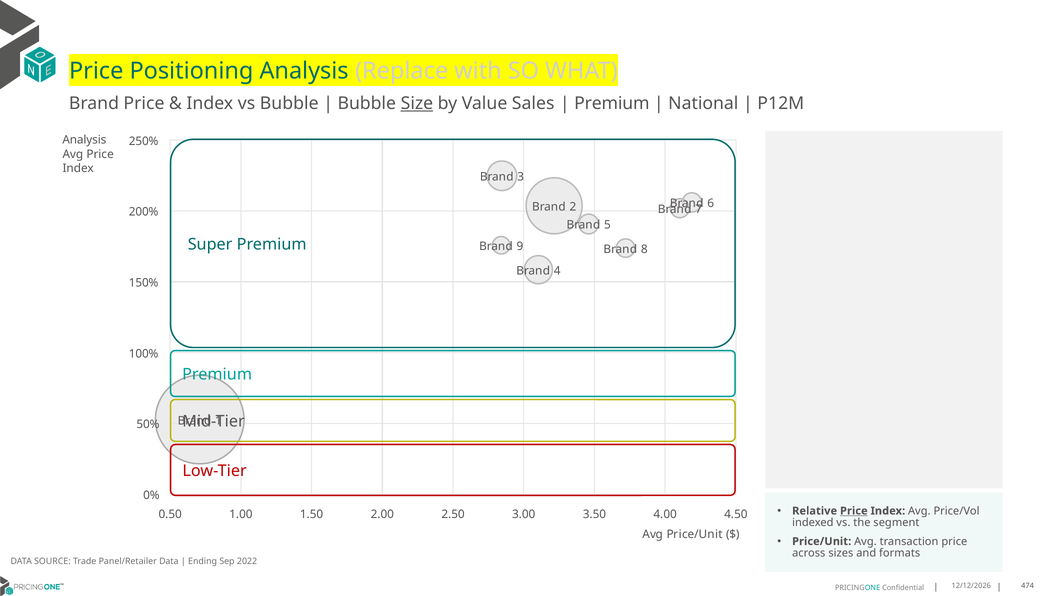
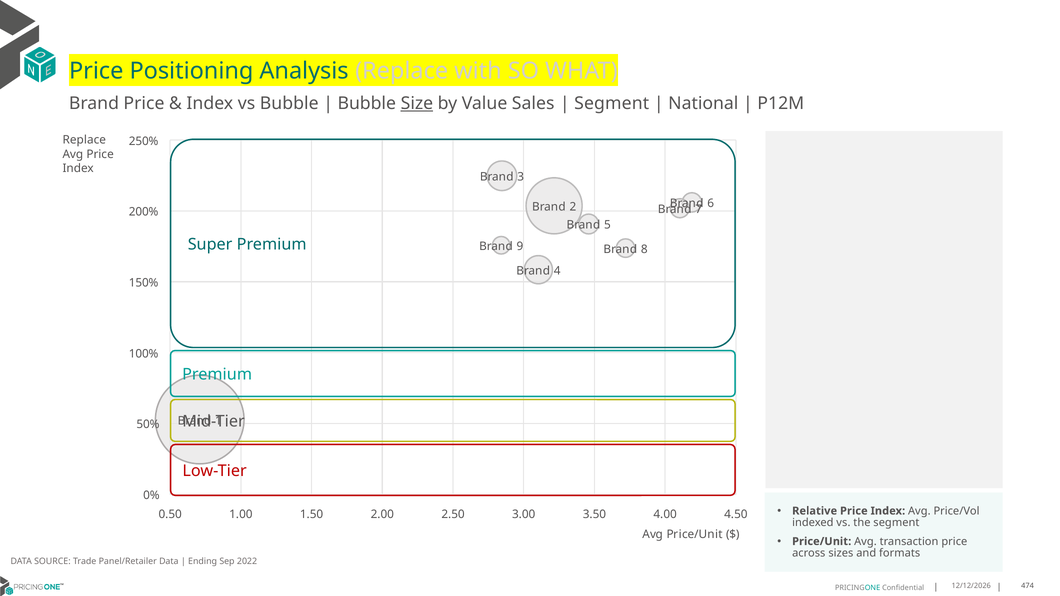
Premium: Premium -> Segment (612, 103)
Analysis: Analysis -> Replace (84, 140)
Price underline: present -> none (854, 511)
